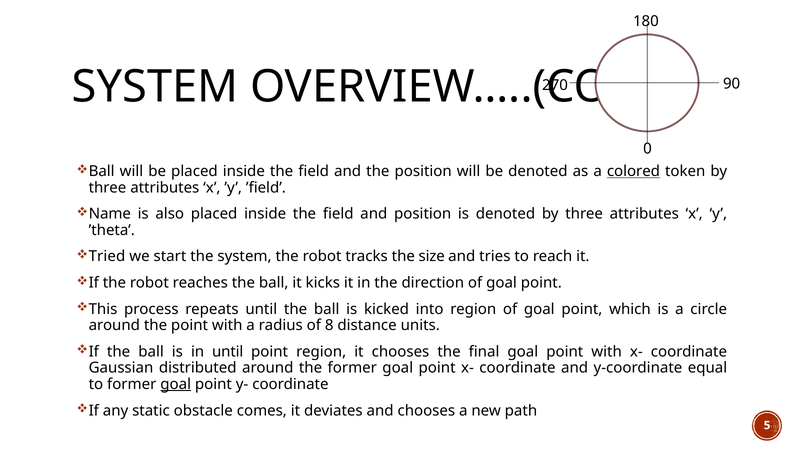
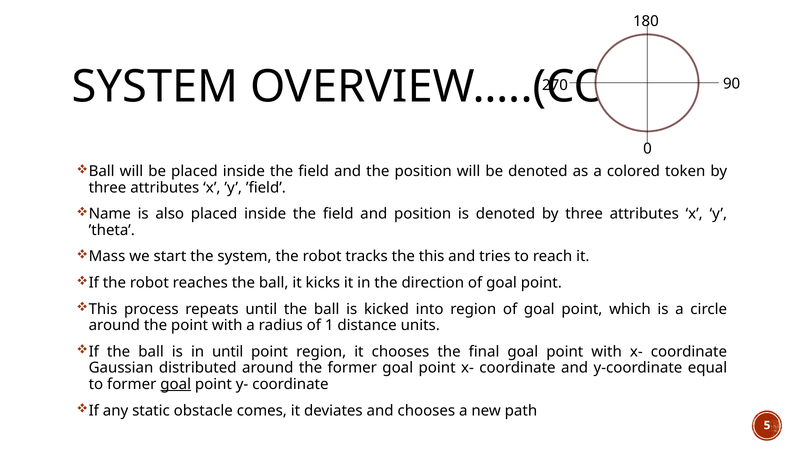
colored underline: present -> none (633, 171)
Tried: Tried -> Mass (107, 257)
the size: size -> this (432, 257)
8: 8 -> 1 (329, 326)
